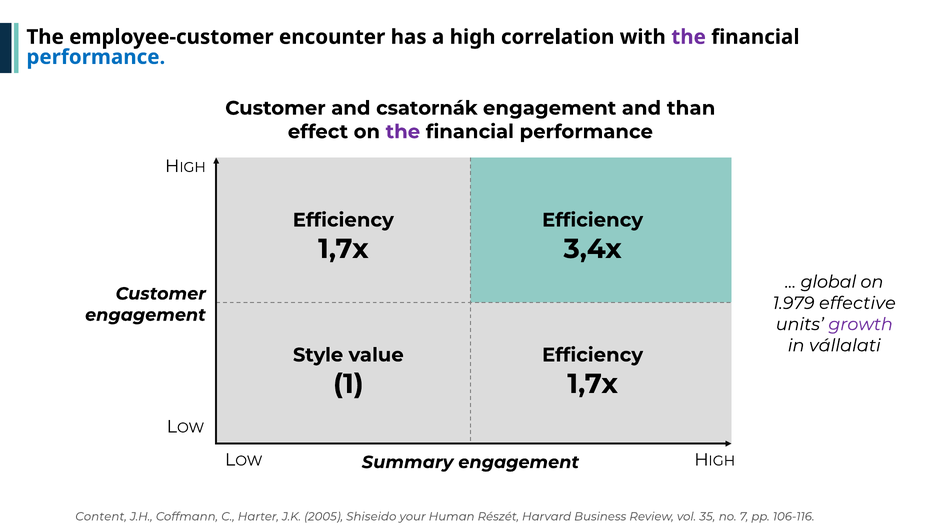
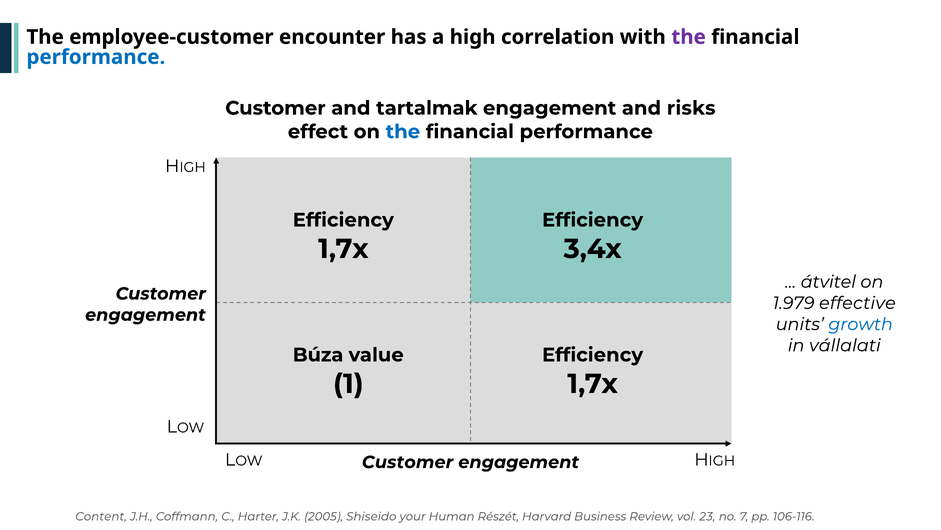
csatornák: csatornák -> tartalmak (427, 108)
than: than -> risks (691, 108)
the colour: purple -> blue (403, 132)
global: global -> átvitel (828, 282)
growth colour: purple -> blue (861, 324)
Style: Style -> Búza (318, 355)
Summary: Summary -> Customer (408, 462)
35: 35 -> 23 (707, 516)
